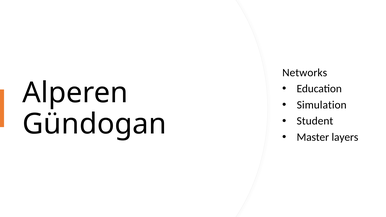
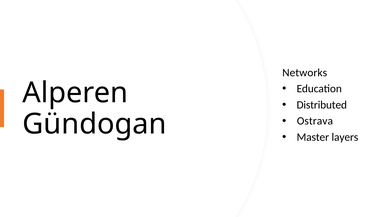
Simulation: Simulation -> Distributed (322, 105)
Student: Student -> Ostrava (315, 121)
